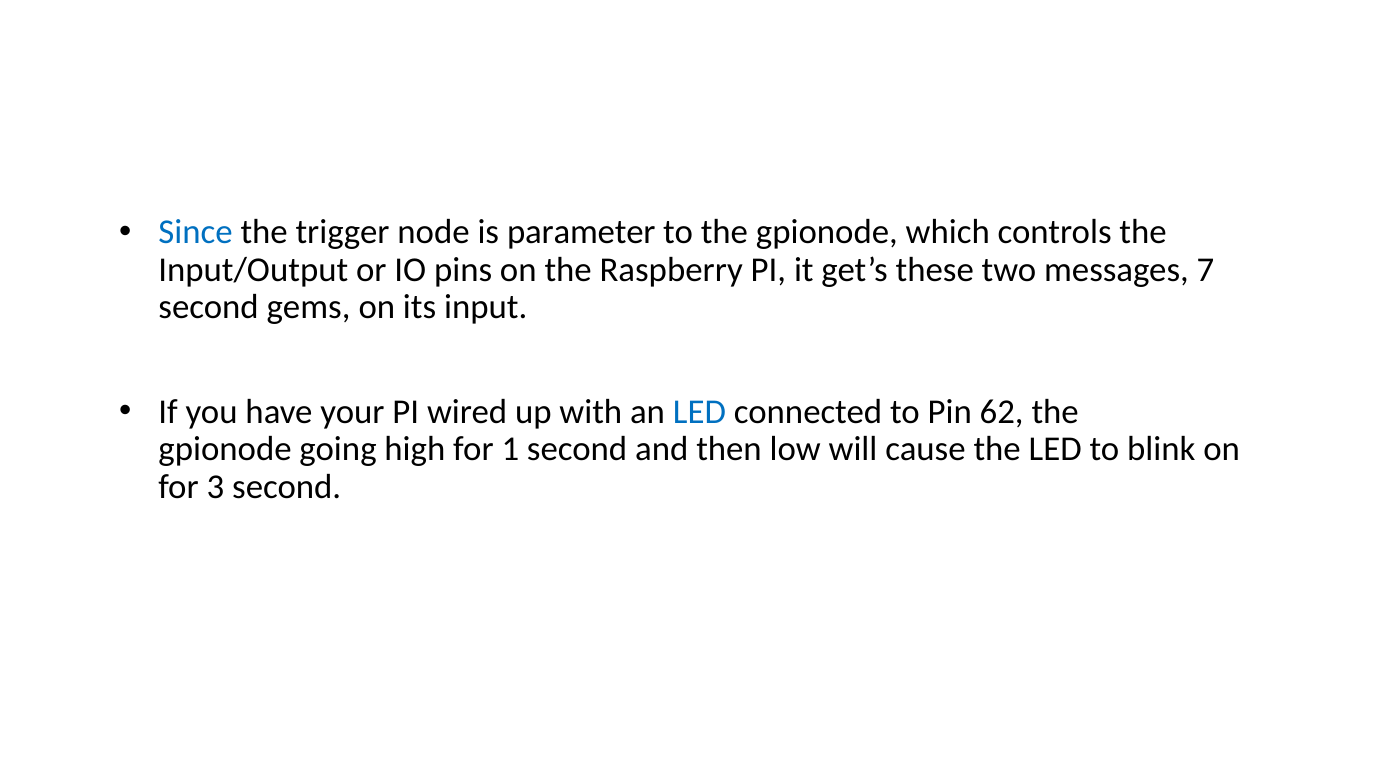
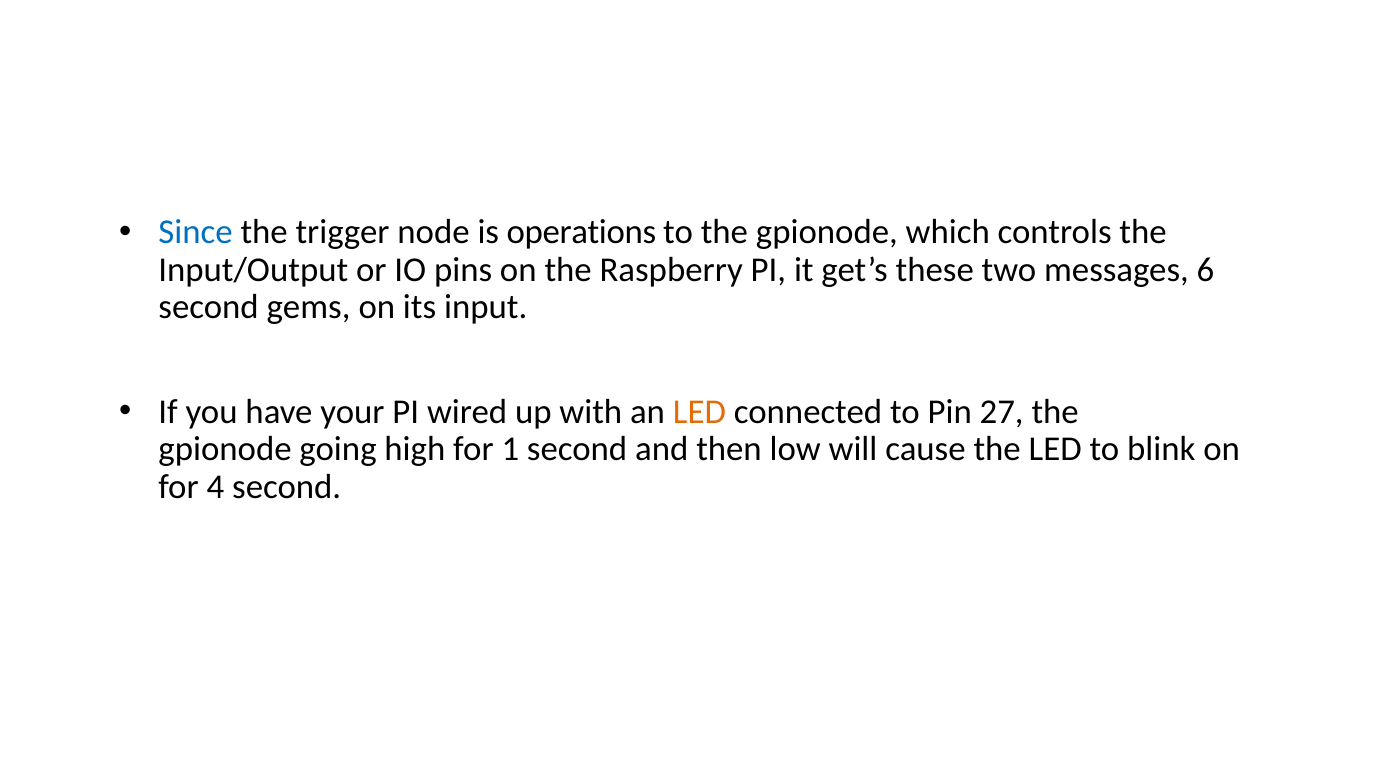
parameter: parameter -> operations (581, 232)
7: 7 -> 6 (1206, 270)
LED colour: blue -> orange (699, 412)
62: 62 -> 27 (1002, 412)
3: 3 -> 4 (215, 487)
